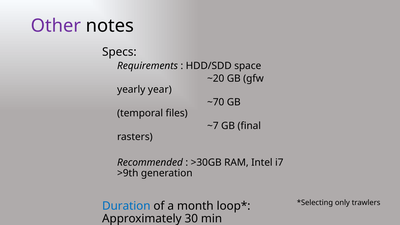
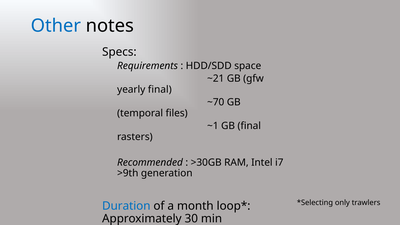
Other colour: purple -> blue (56, 26)
~20: ~20 -> ~21 (216, 79)
yearly year: year -> final (160, 89)
~7: ~7 -> ~1 (213, 126)
